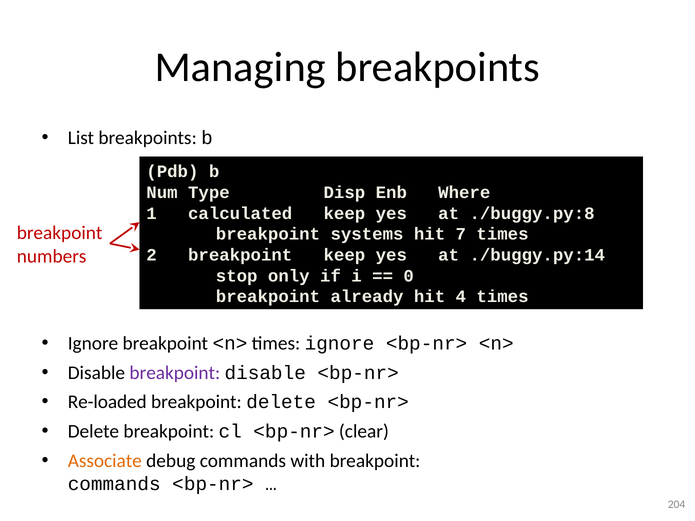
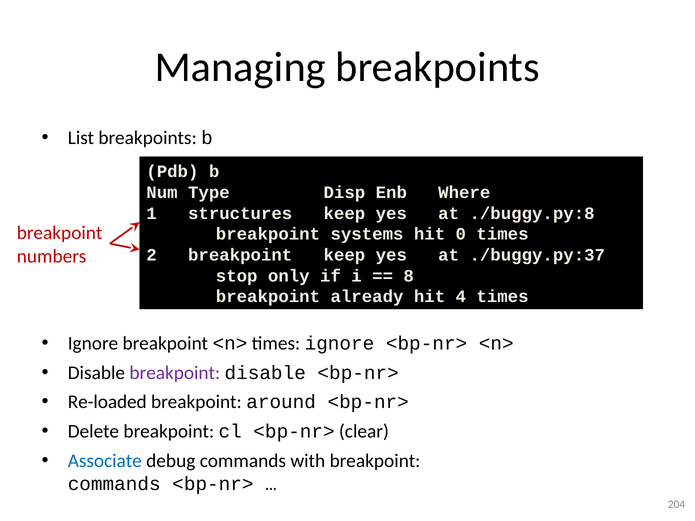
calculated: calculated -> structures (240, 213)
7: 7 -> 0 (461, 234)
./buggy.py:14: ./buggy.py:14 -> ./buggy.py:37 (537, 255)
0: 0 -> 8 (409, 276)
breakpoint delete: delete -> around (281, 402)
Associate colour: orange -> blue (105, 461)
